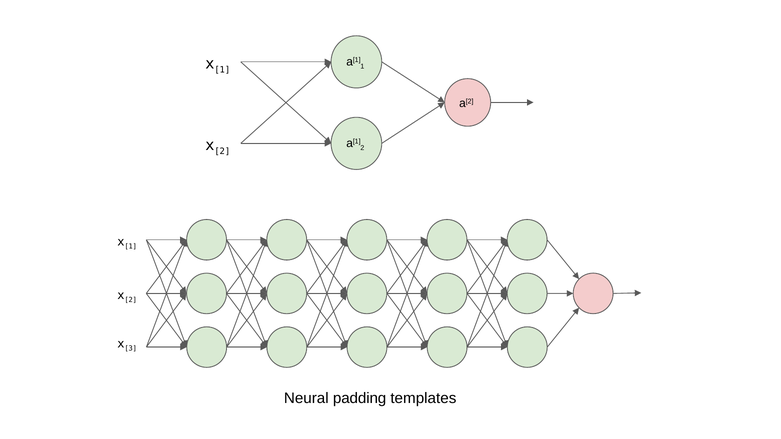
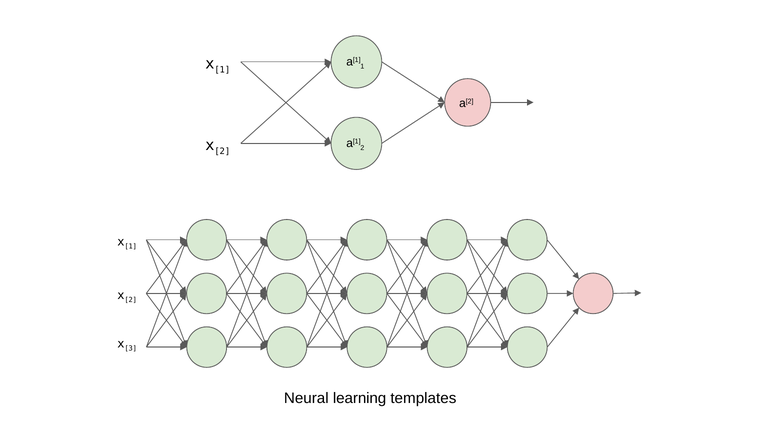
padding: padding -> learning (360, 399)
